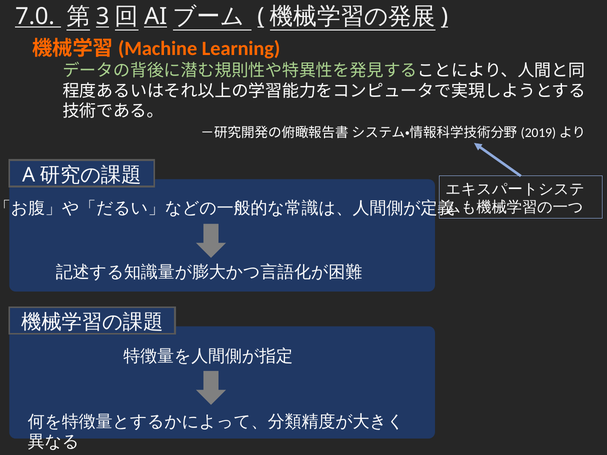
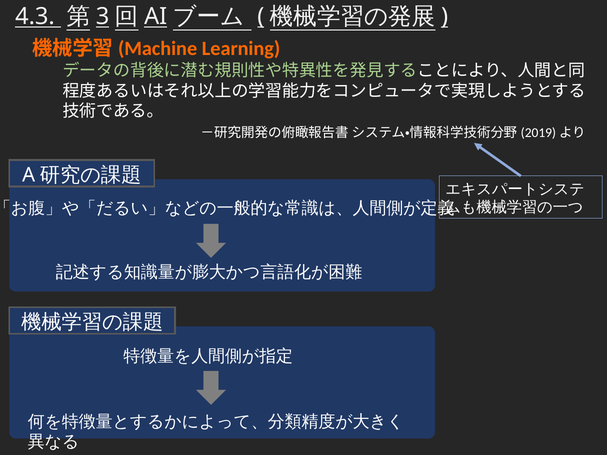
7.0: 7.0 -> 4.3 (35, 16)
